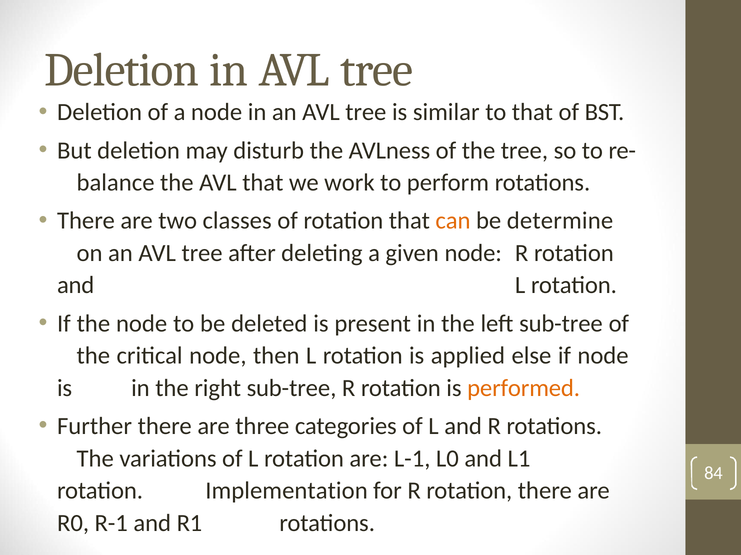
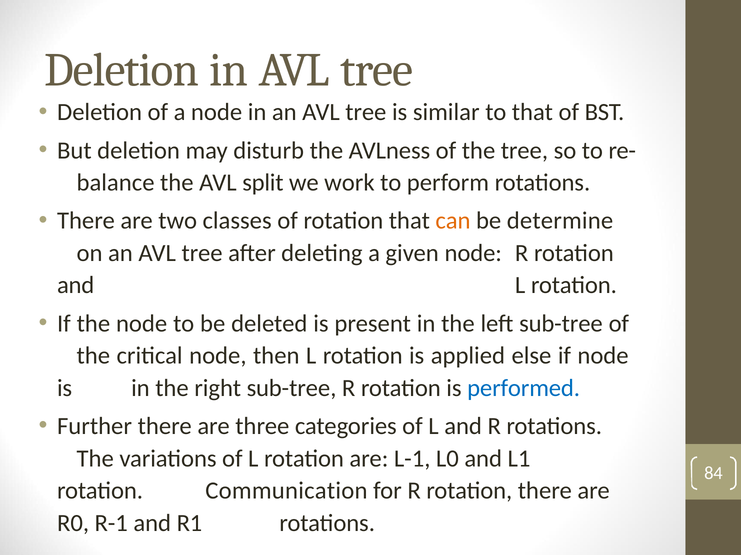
AVL that: that -> split (263, 183)
performed colour: orange -> blue (524, 389)
Implementation: Implementation -> Communication (286, 491)
